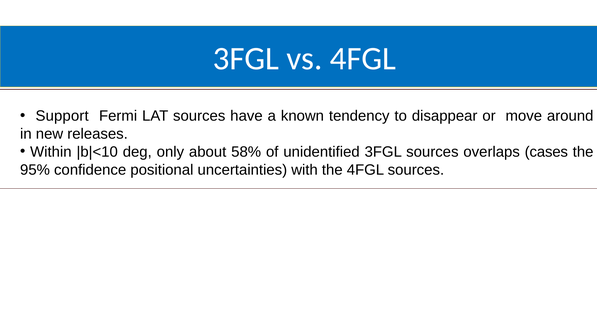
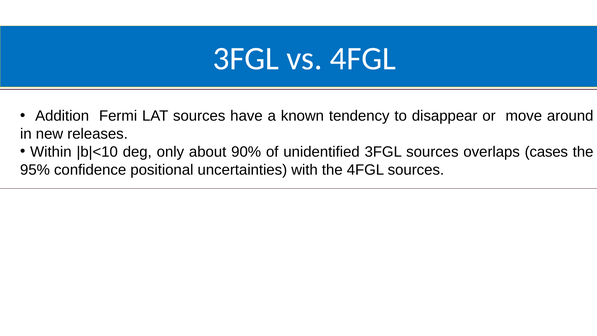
Support: Support -> Addition (62, 116)
58%: 58% -> 90% (246, 152)
